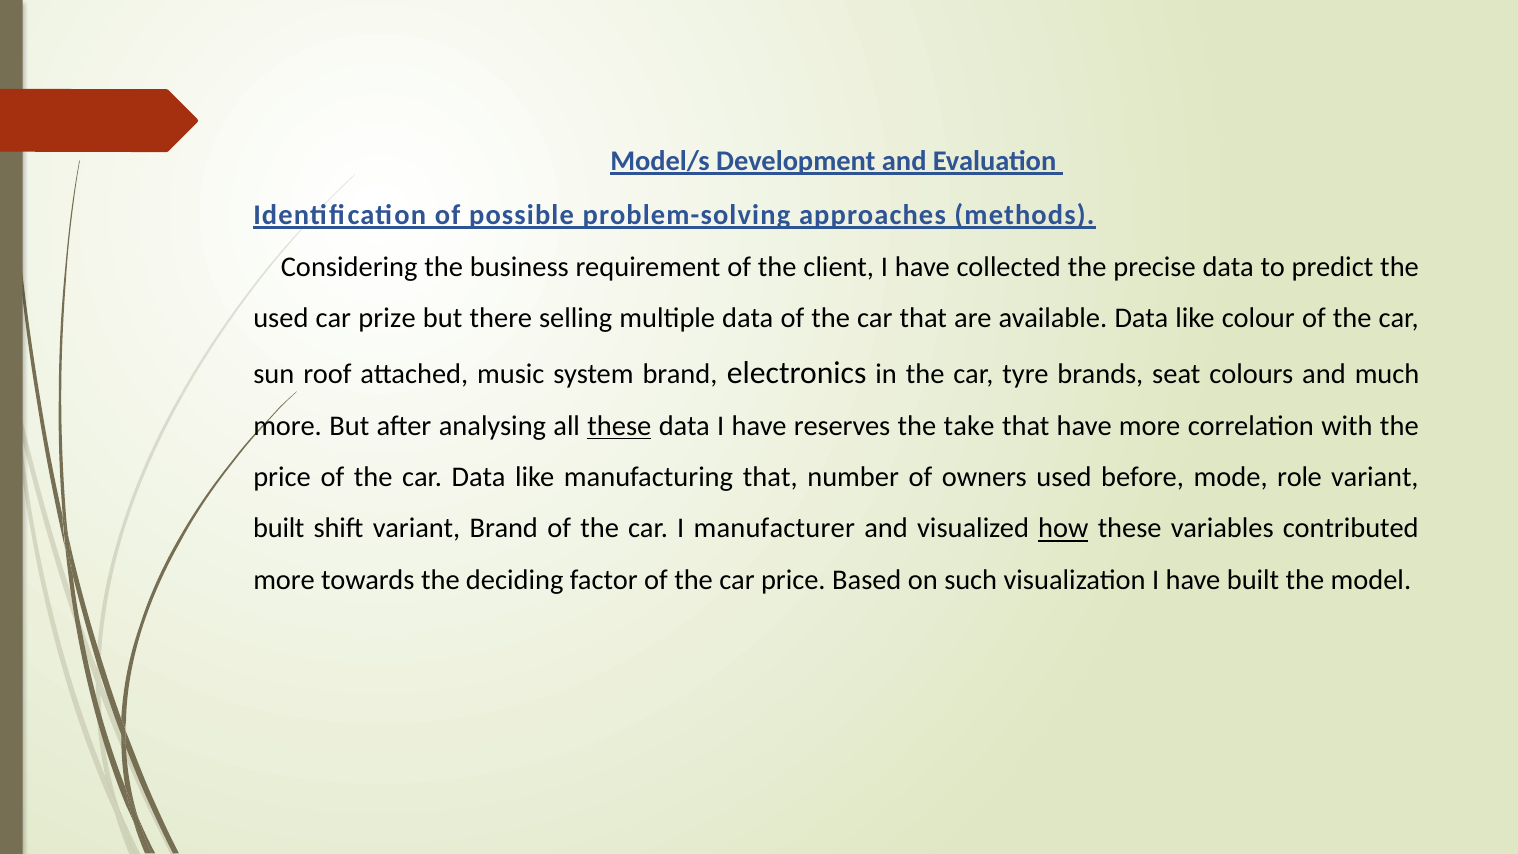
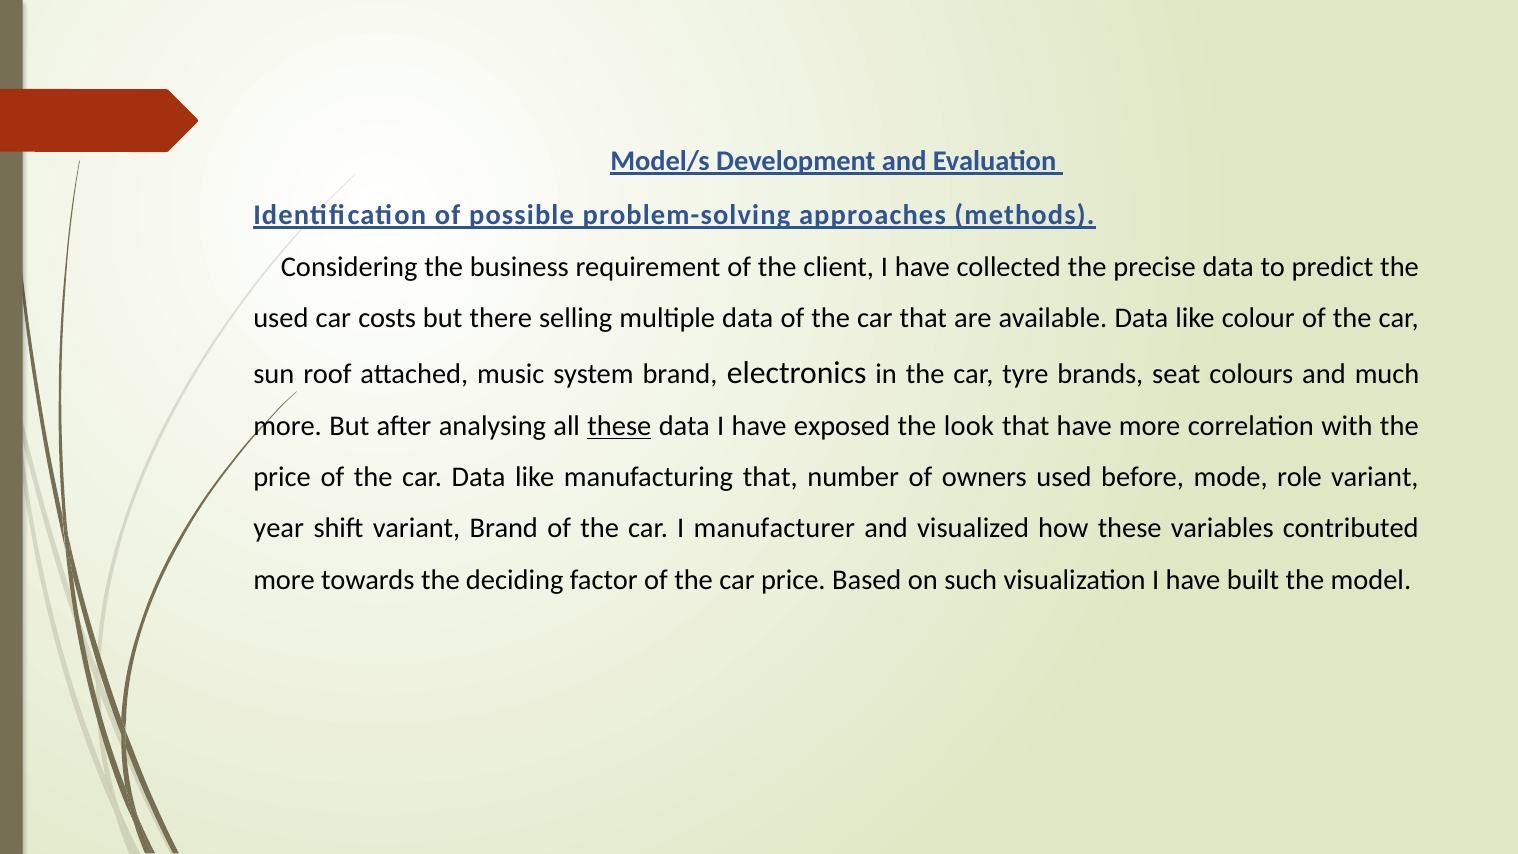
prize: prize -> costs (387, 318)
reserves: reserves -> exposed (842, 426)
take: take -> look (969, 426)
built: built -> year (279, 529)
how underline: present -> none (1063, 529)
